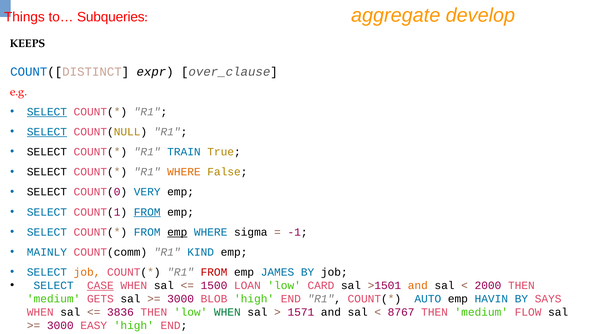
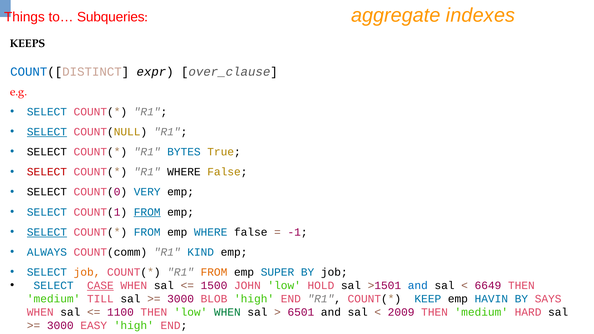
develop: develop -> indexes (480, 15)
SELECT underline: present -> none (47, 112)
TRAIN: TRAIN -> BYTES (184, 152)
SELECT colour: black -> red (47, 172)
WHERE colour: orange -> black (184, 172)
SELECT underline: none -> present (47, 232)
emp underline: present -> none (177, 232)
sigma: sigma -> false (251, 232)
MAINLY: MAINLY -> ALWAYS (47, 252)
FROM colour: red -> orange (214, 272)
JAMES: JAMES -> SUPER (277, 272)
LOAN: LOAN -> JOHN (247, 286)
CARD: CARD -> HOLD (321, 286)
and colour: orange -> blue (418, 286)
2000: 2000 -> 6649 (488, 286)
GETS: GETS -> TILL (100, 299)
AUTO: AUTO -> KEEP (428, 299)
3836: 3836 -> 1100 (120, 312)
1571: 1571 -> 6501 (301, 312)
8767: 8767 -> 2009 (401, 312)
FLOW: FLOW -> HARD (528, 312)
